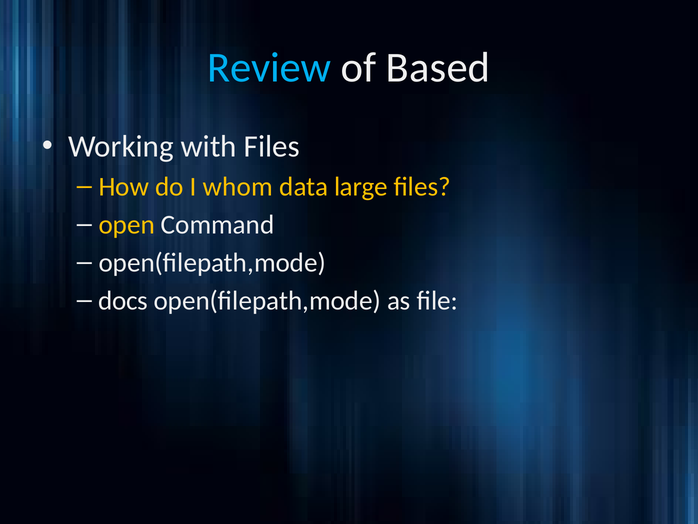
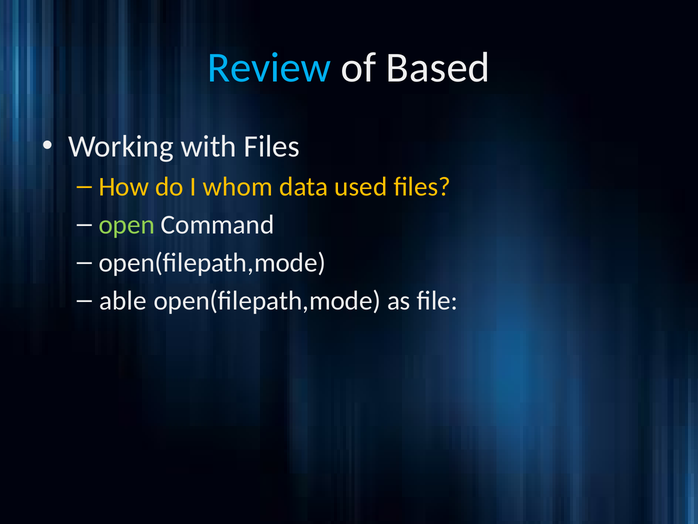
large: large -> used (361, 187)
open colour: yellow -> light green (127, 225)
docs: docs -> able (123, 301)
